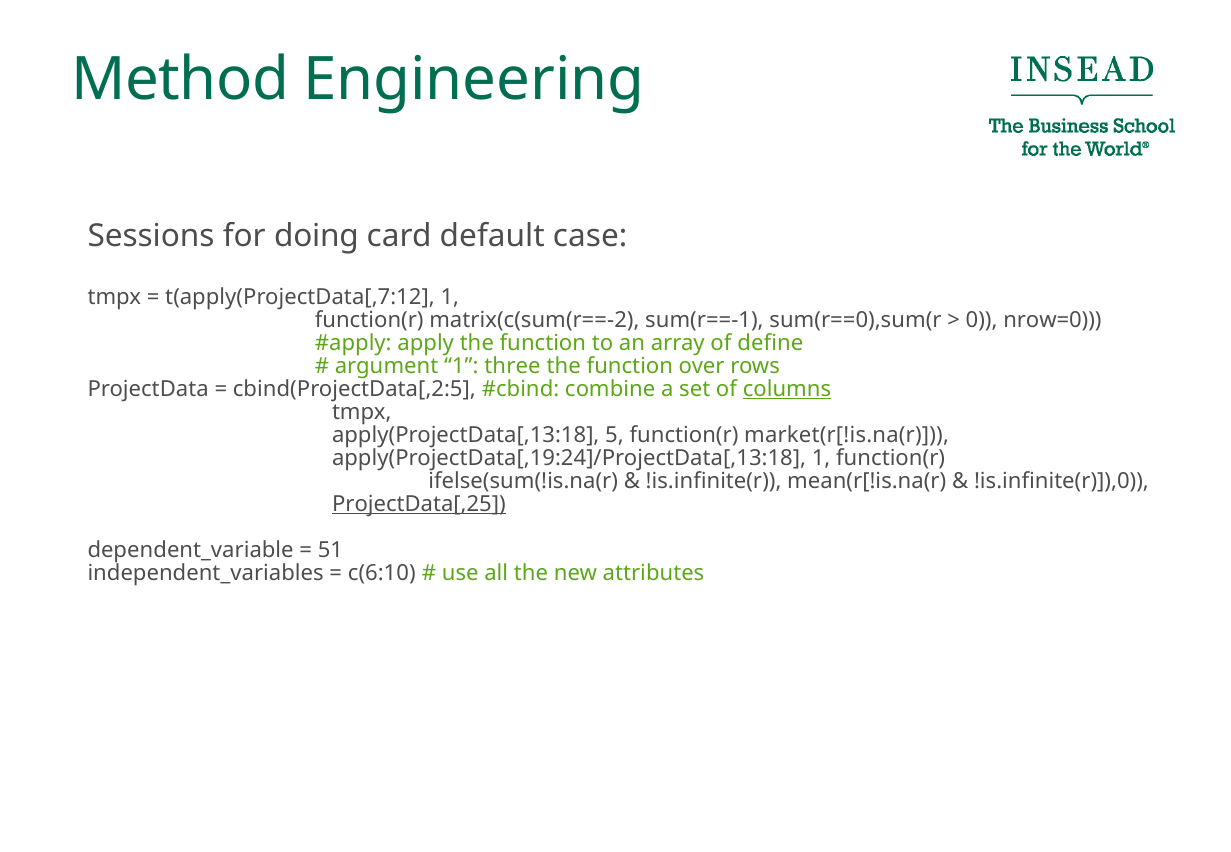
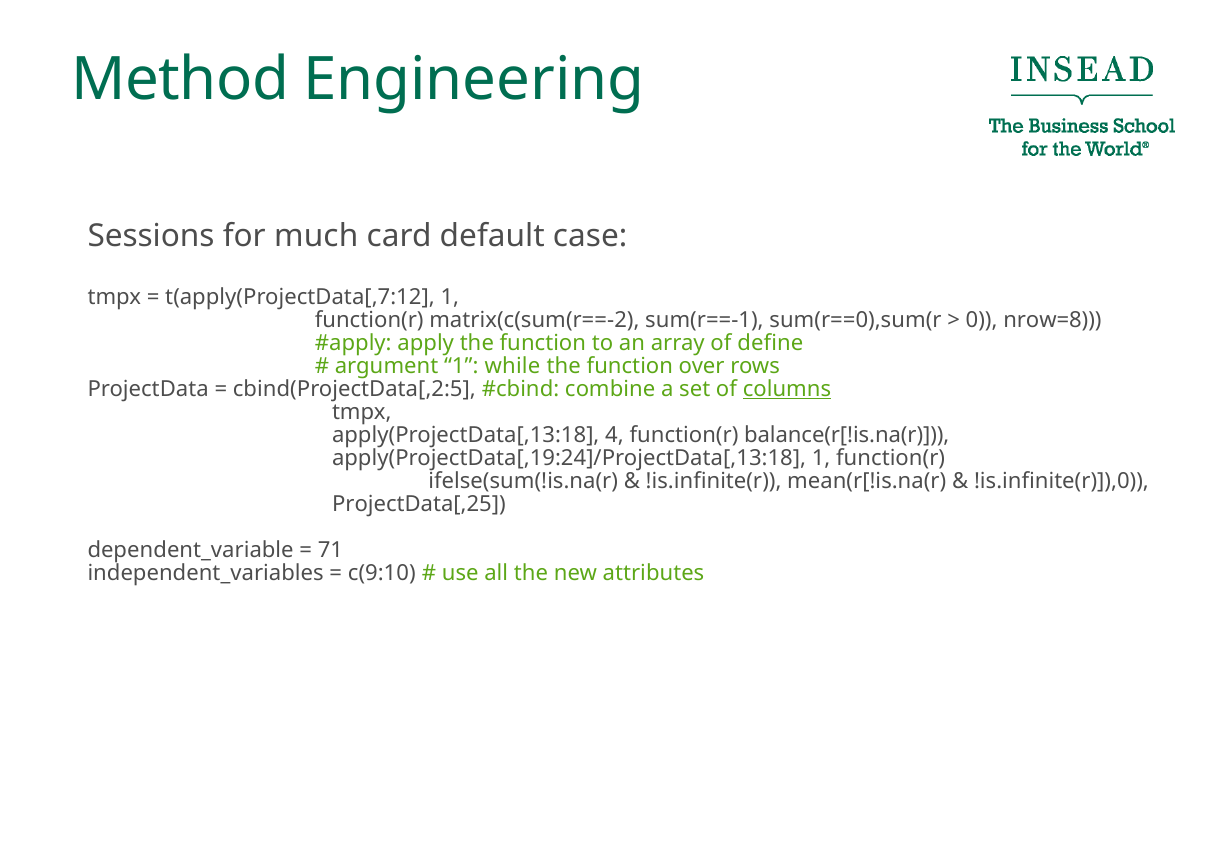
doing: doing -> much (316, 237)
nrow=0: nrow=0 -> nrow=8 (1052, 320)
three: three -> while (512, 366)
5: 5 -> 4 (615, 435)
market(r[!is.na(r: market(r[!is.na(r -> balance(r[!is.na(r (847, 435)
ProjectData[,25 underline: present -> none (419, 504)
51: 51 -> 71 (330, 550)
c(6:10: c(6:10 -> c(9:10 (382, 573)
